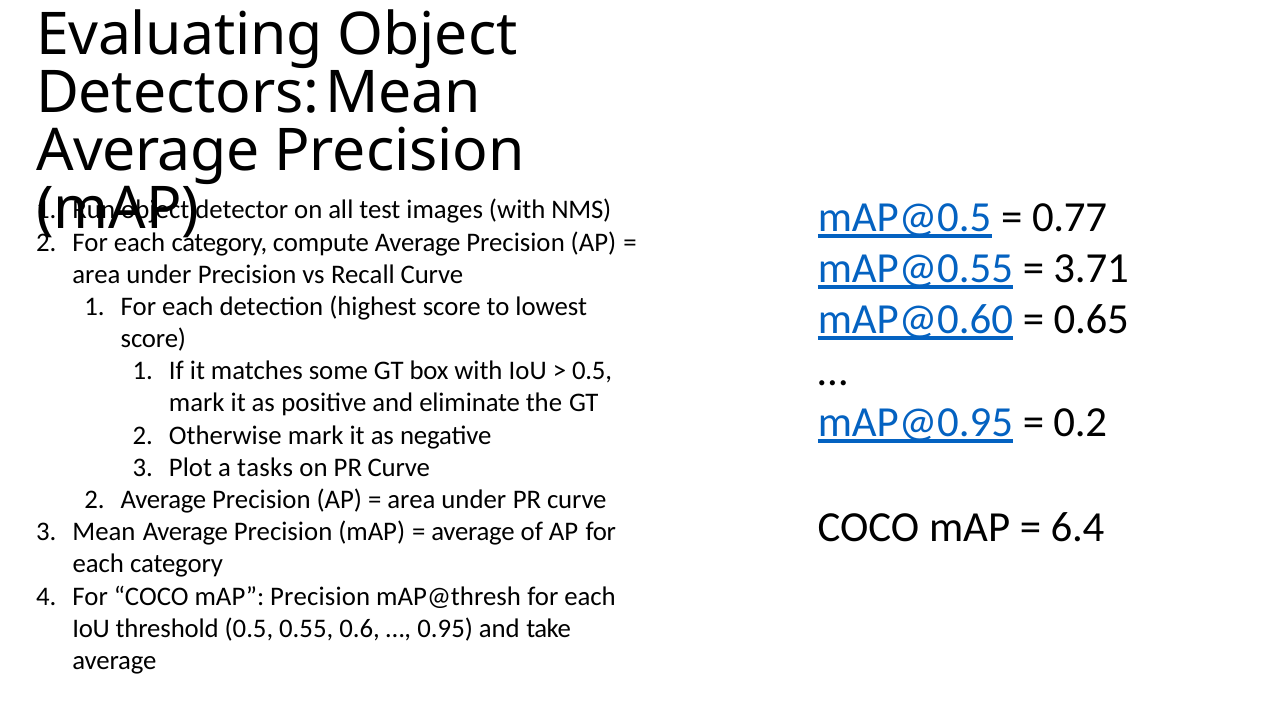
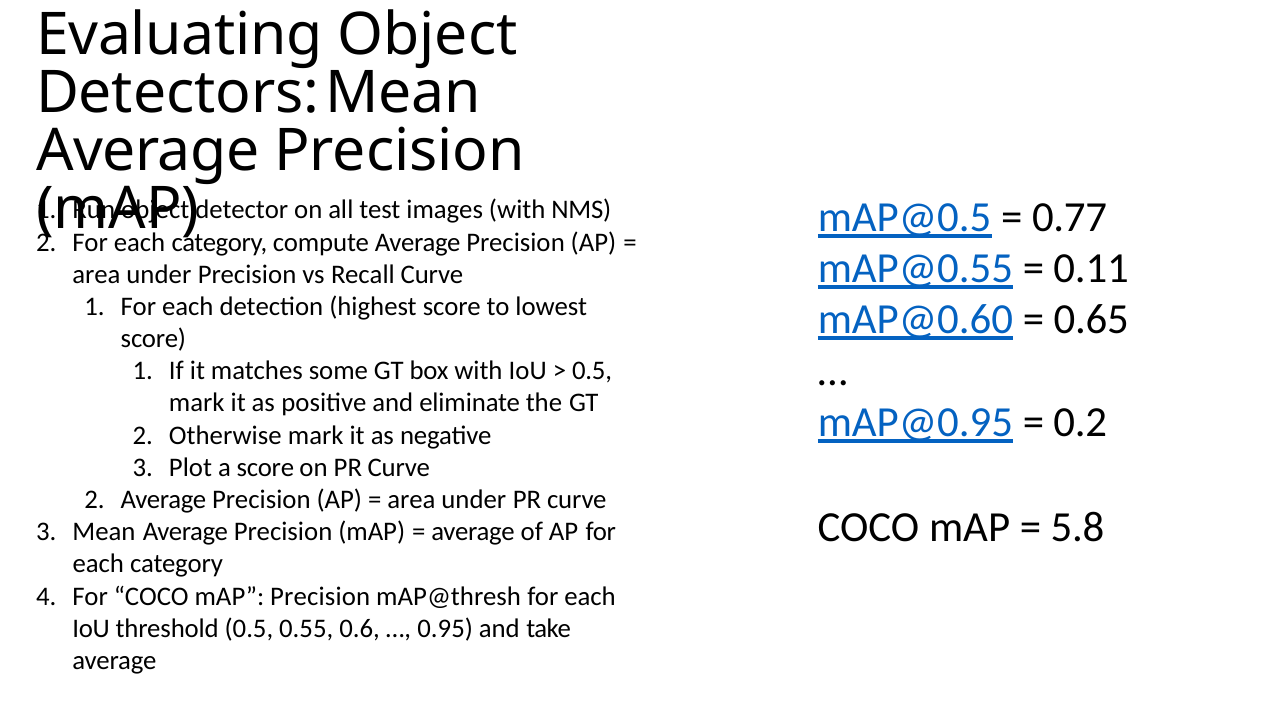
3.71: 3.71 -> 0.11 (1091, 268)
a tasks: tasks -> score (265, 467)
6.4: 6.4 -> 5.8 (1078, 527)
